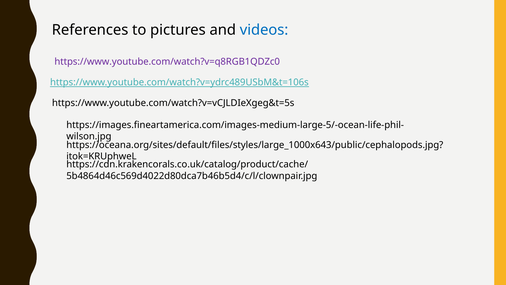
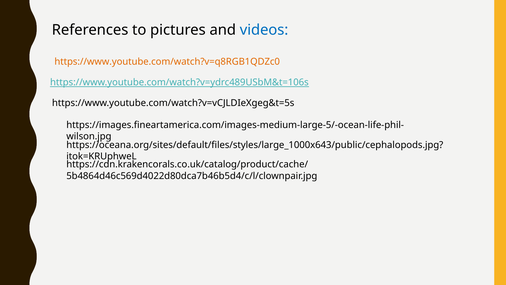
https://www.youtube.com/watch?v=q8RGB1QDZc0 colour: purple -> orange (167, 62)
